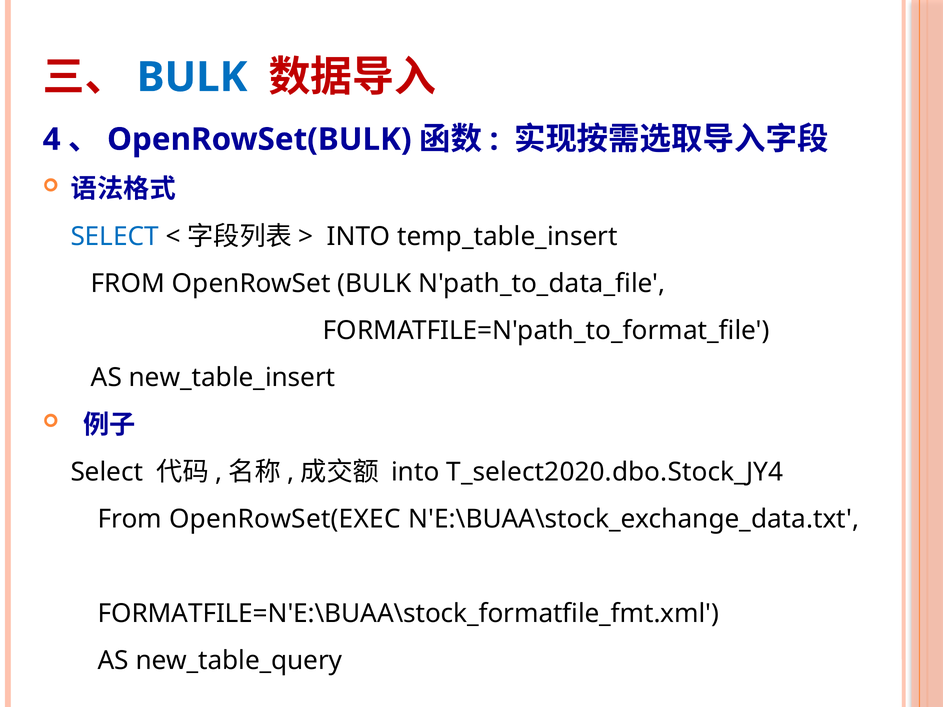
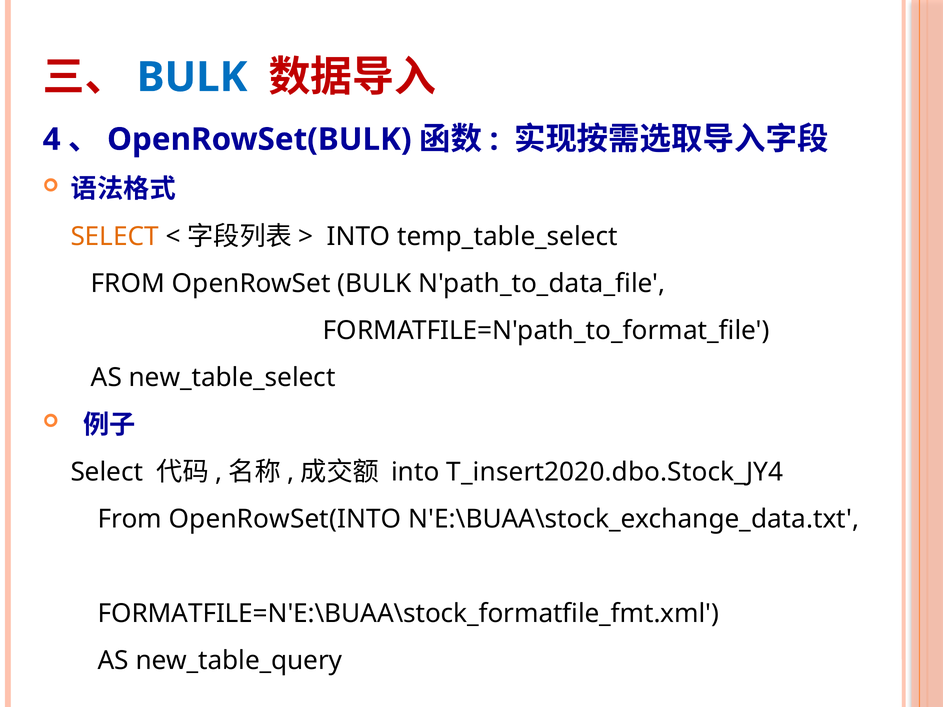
SELECT colour: blue -> orange (115, 237)
temp_table_insert: temp_table_insert -> temp_table_select (507, 237)
new_table_insert: new_table_insert -> new_table_select (232, 378)
T_select2020.dbo.Stock_JY4: T_select2020.dbo.Stock_JY4 -> T_insert2020.dbo.Stock_JY4 (615, 472)
OpenRowSet(EXEC: OpenRowSet(EXEC -> OpenRowSet(INTO (285, 519)
